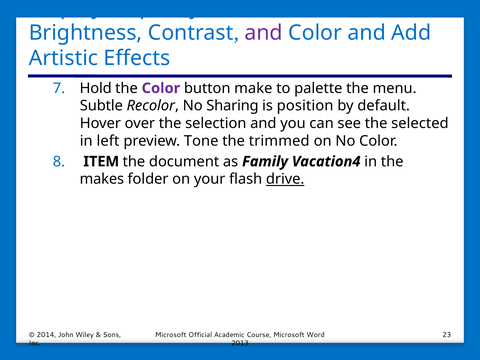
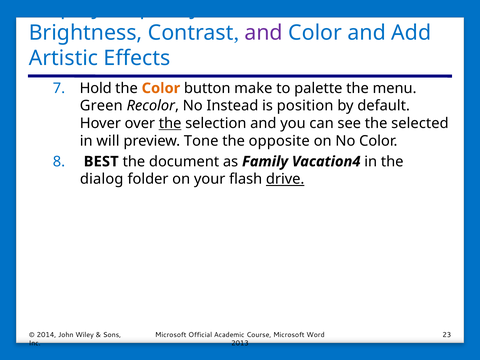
Color colour: purple -> orange (161, 88)
Subtle: Subtle -> Green (101, 106)
Sharing: Sharing -> Instead (232, 106)
the underline: none -> present (170, 123)
left: left -> will (108, 141)
trimmed: trimmed -> opposite (279, 141)
ITEM: ITEM -> BEST (101, 162)
makes: makes -> dialog (102, 179)
